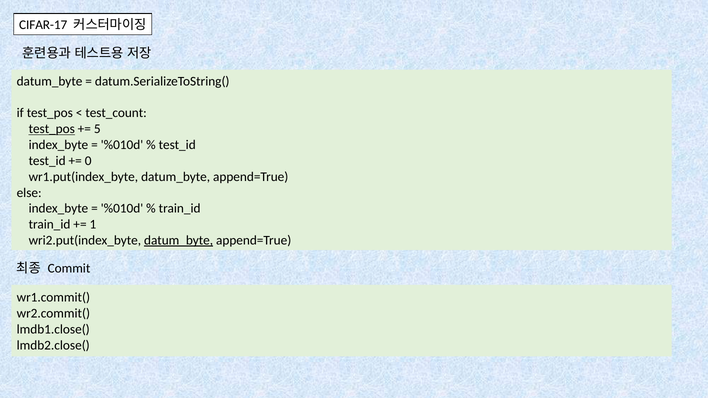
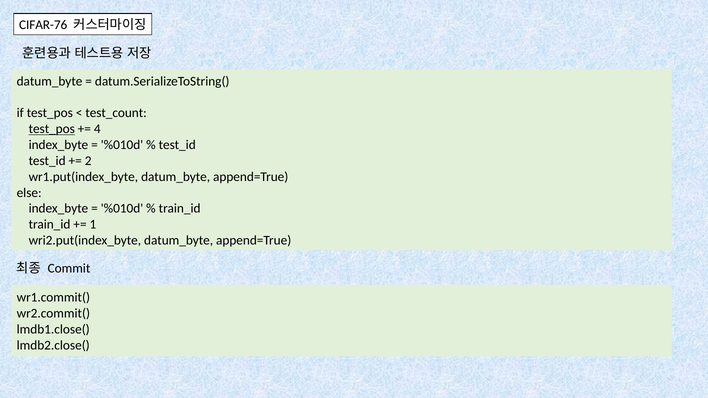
CIFAR-17: CIFAR-17 -> CIFAR-76 (43, 25)
5: 5 -> 4 (97, 129)
0: 0 -> 2 (88, 161)
datum_byte underline: present -> none (179, 241)
